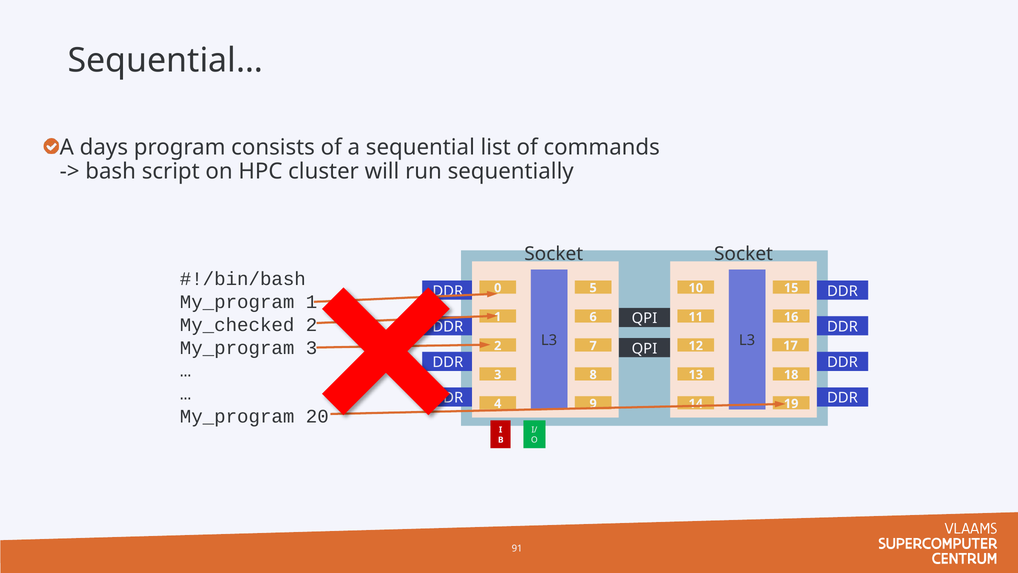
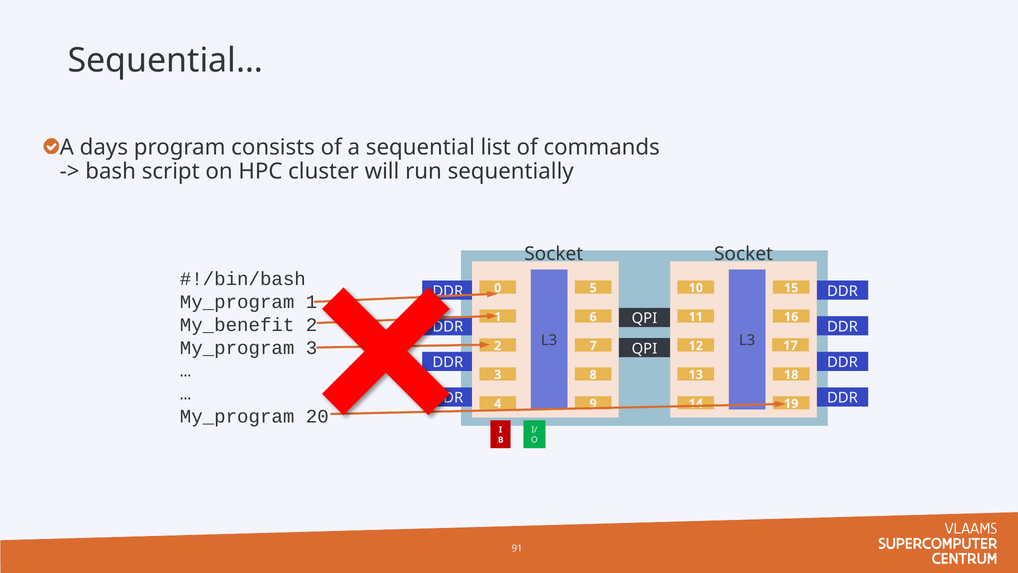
My_checked: My_checked -> My_benefit (237, 325)
